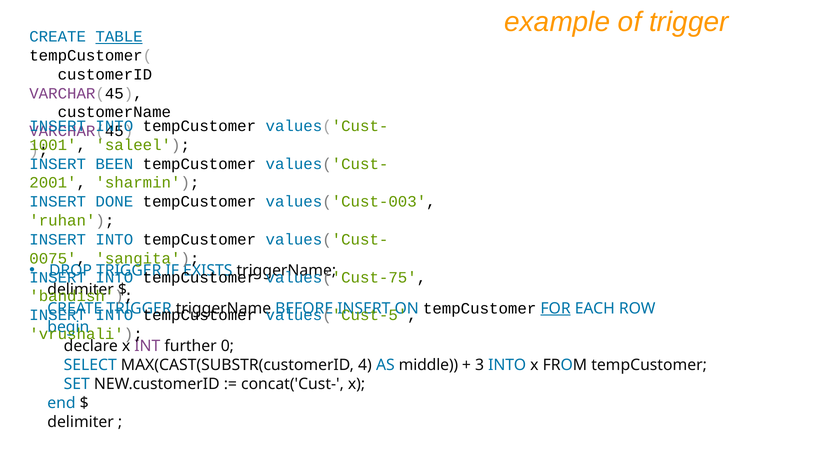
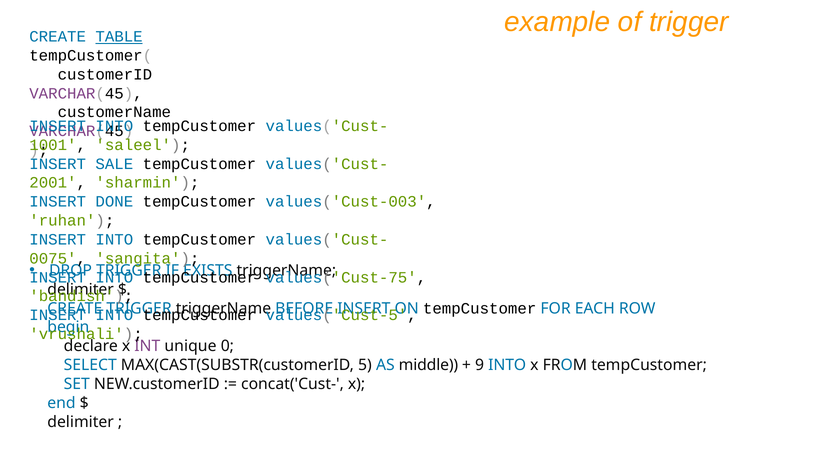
BEEN: BEEN -> SALE (114, 164)
FOR underline: present -> none (556, 308)
further: further -> unique (190, 346)
4: 4 -> 5 (365, 365)
3: 3 -> 9 (480, 365)
